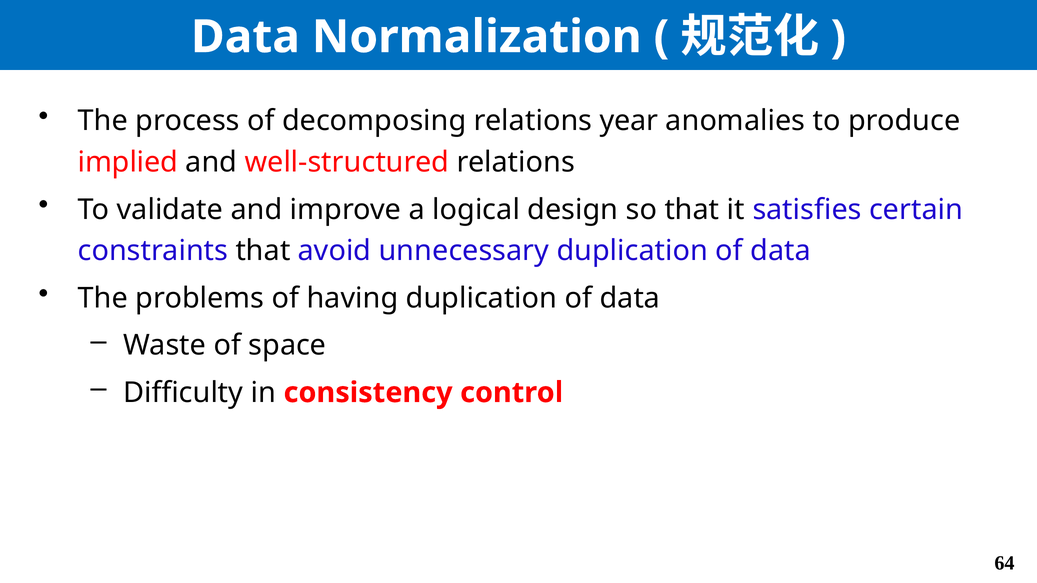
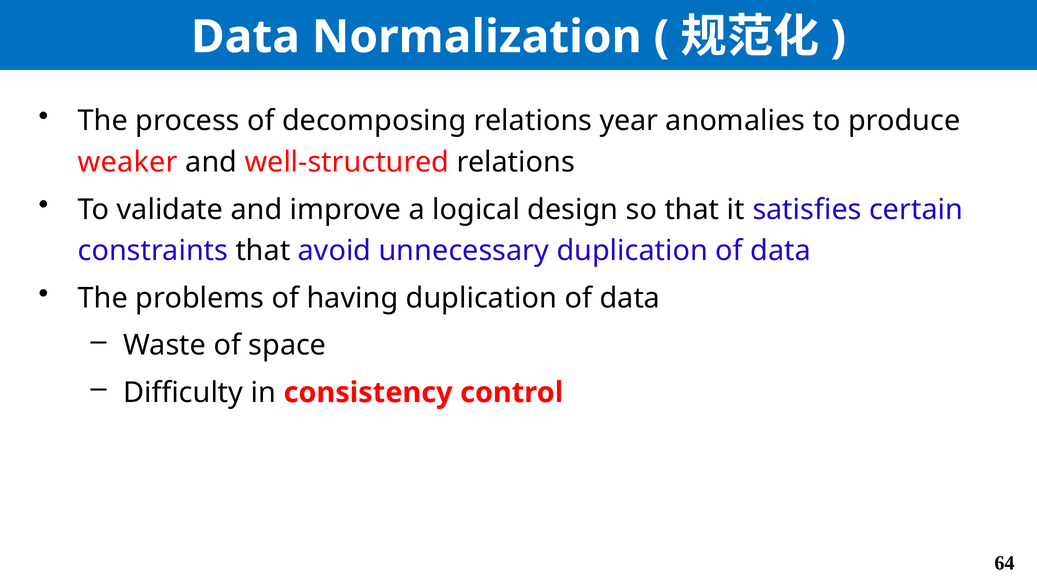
implied: implied -> weaker (128, 162)
